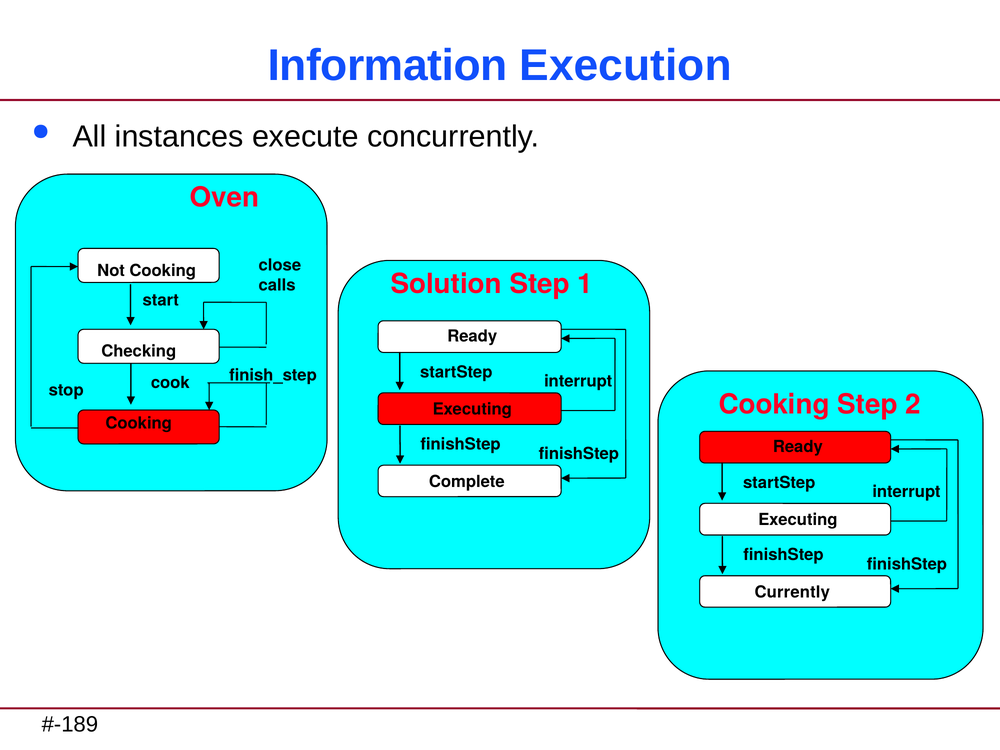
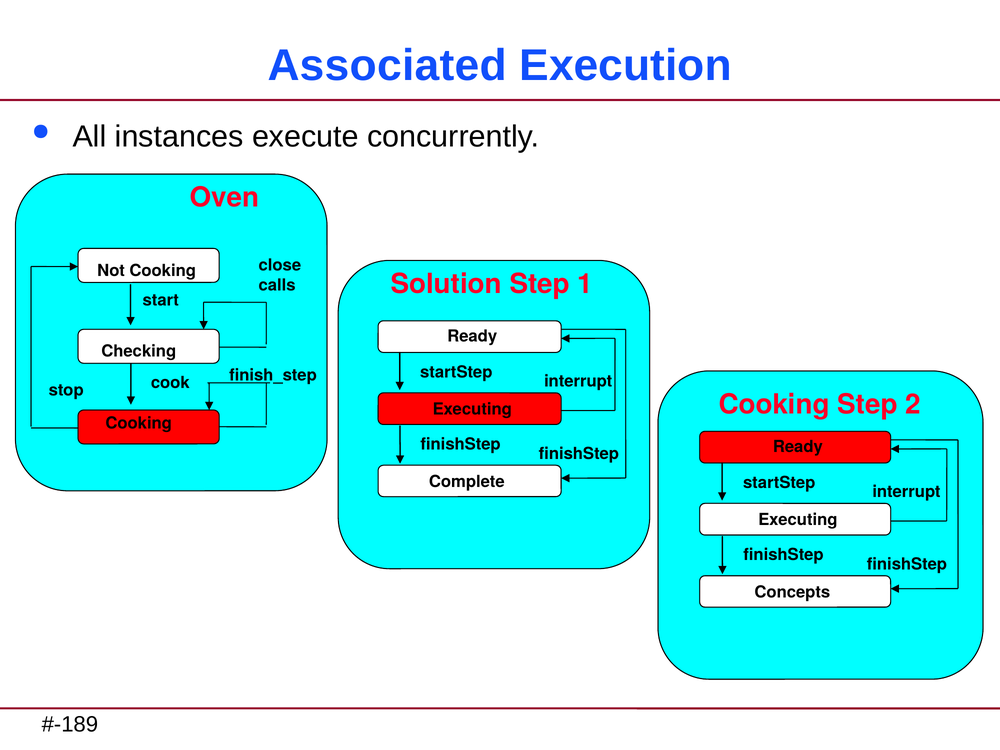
Information: Information -> Associated (387, 66)
Currently: Currently -> Concepts (792, 592)
